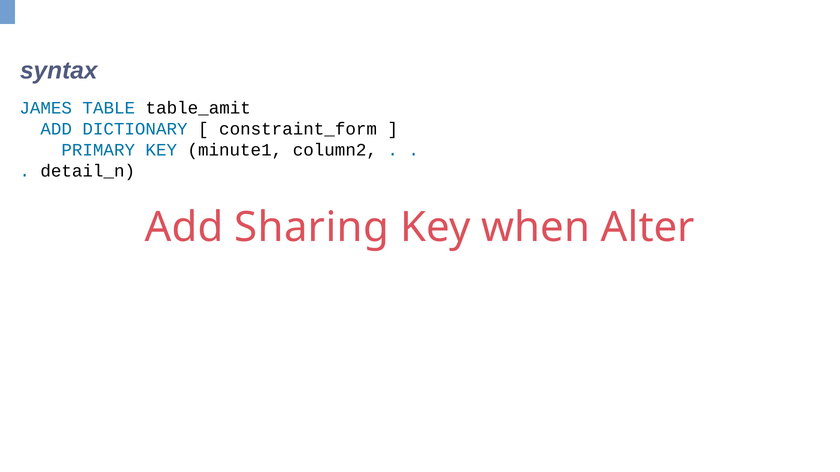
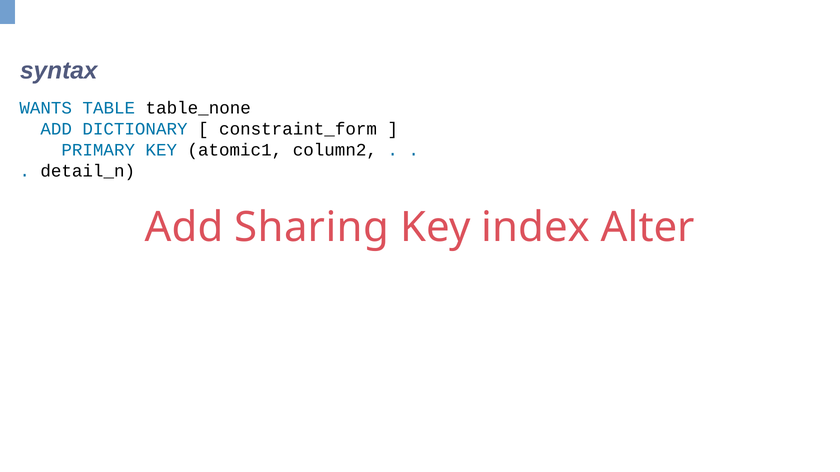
JAMES: JAMES -> WANTS (46, 108)
table_amit: table_amit -> table_none (198, 108)
minute1: minute1 -> atomic1 (235, 150)
when: when -> index (536, 228)
